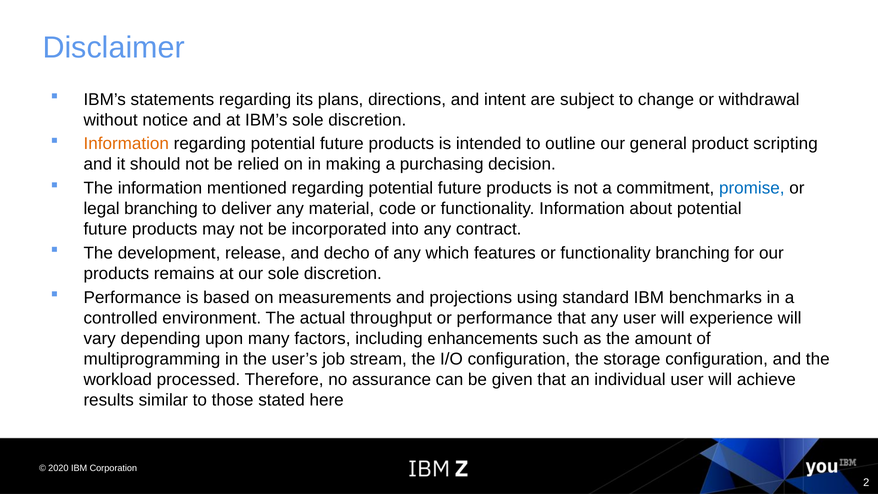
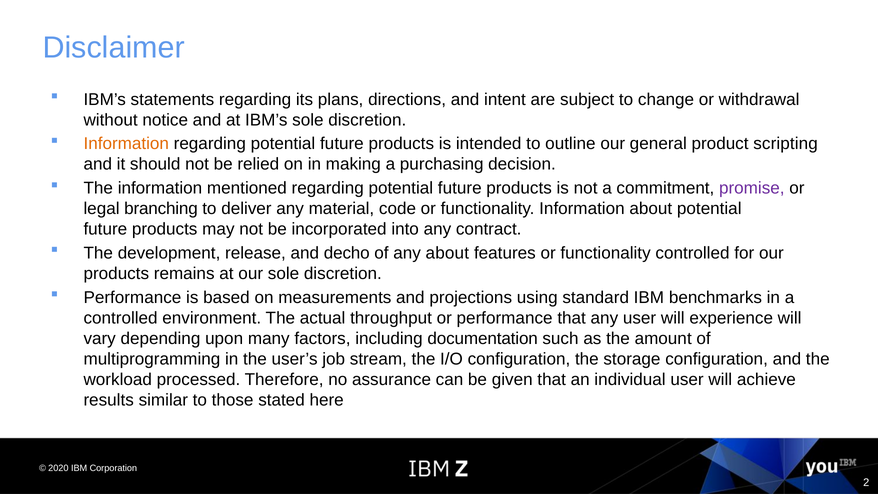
promise colour: blue -> purple (752, 188)
any which: which -> about (447, 253)
functionality branching: branching -> controlled (693, 253)
enhancements: enhancements -> documentation (483, 339)
